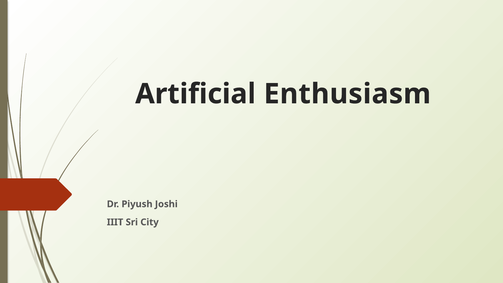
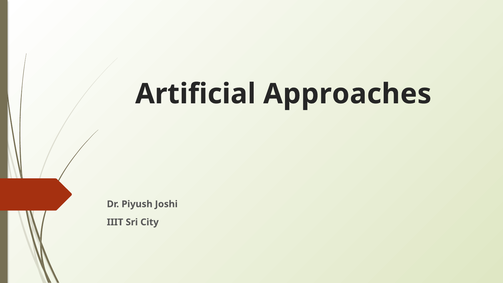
Enthusiasm: Enthusiasm -> Approaches (347, 94)
